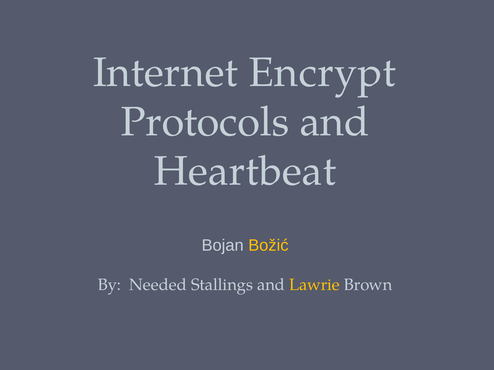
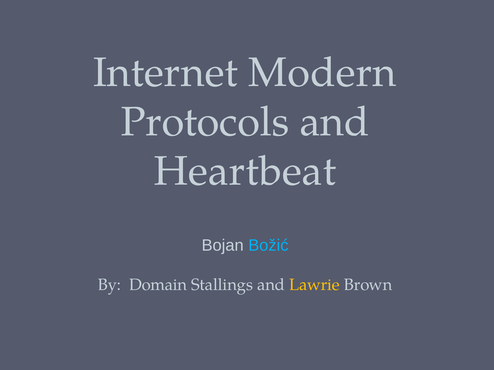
Encrypt: Encrypt -> Modern (322, 73)
Božić colour: yellow -> light blue (268, 246)
Needed: Needed -> Domain (158, 285)
